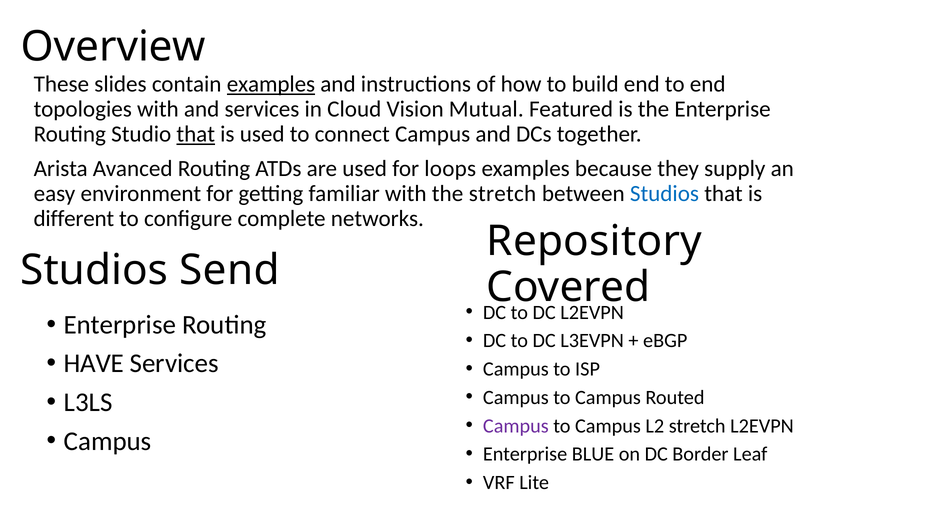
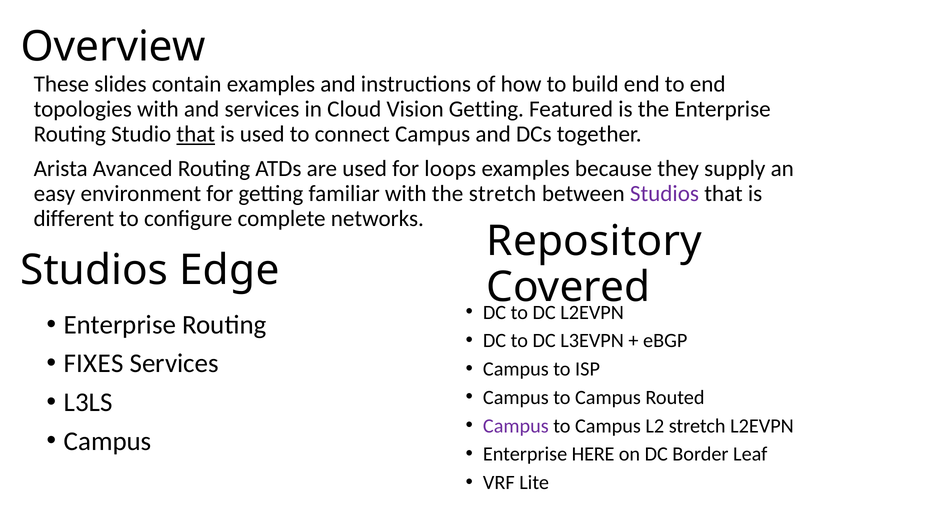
examples underline: present -> none (271, 84)
Vision Mutual: Mutual -> Getting (486, 109)
Studios colour: blue -> purple (664, 194)
Send: Send -> Edge (229, 270)
HAVE: HAVE -> FIXES (94, 363)
BLUE: BLUE -> HERE (593, 454)
